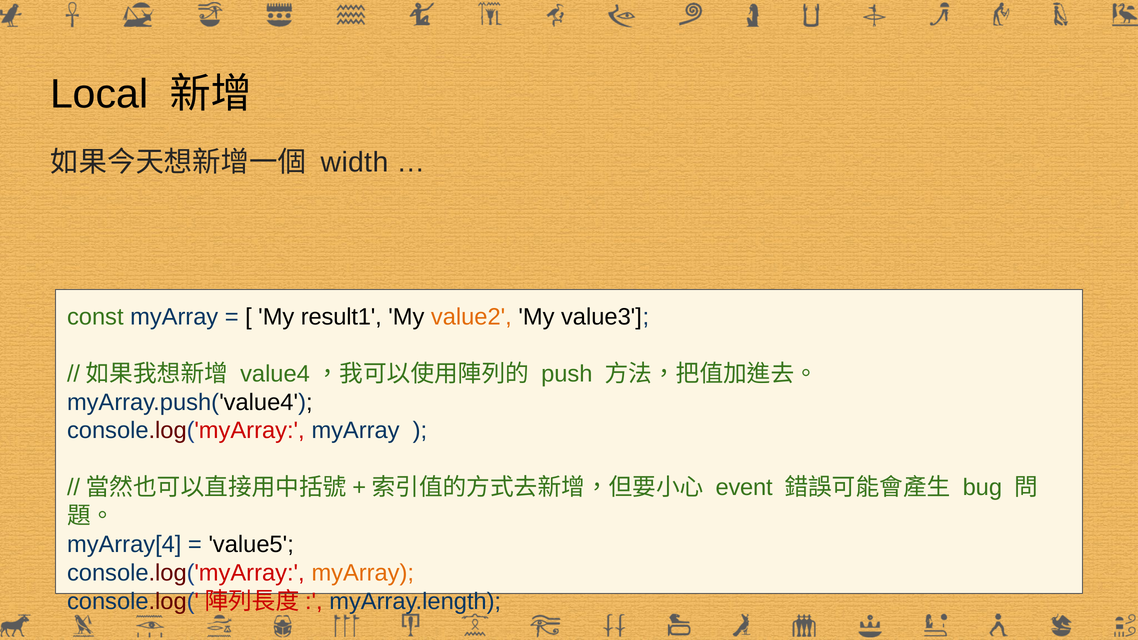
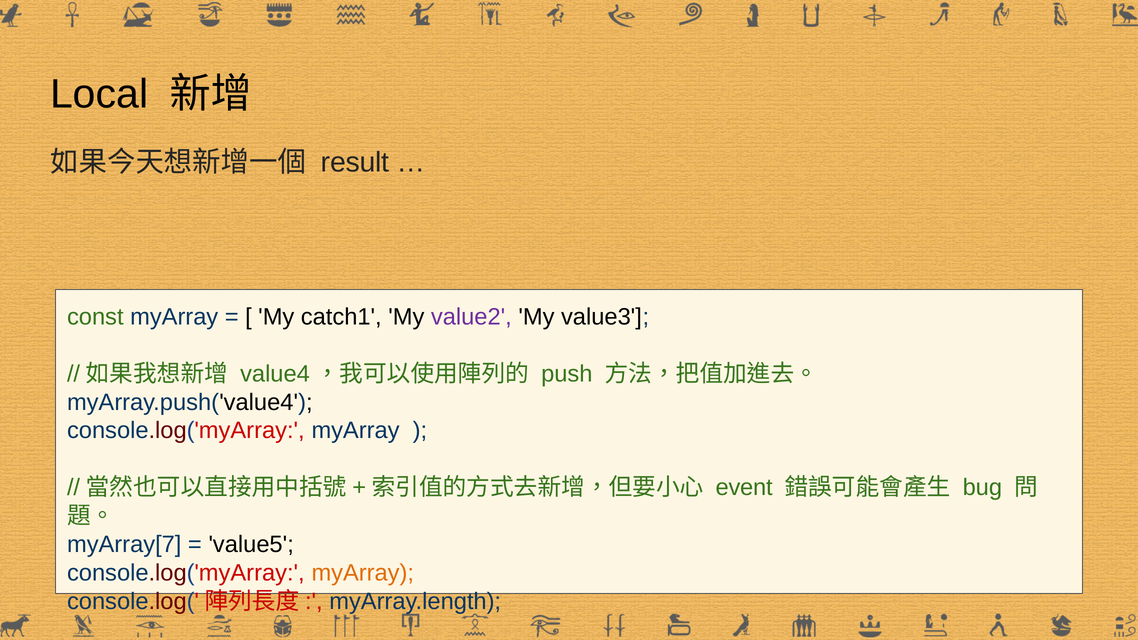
width: width -> result (355, 162)
result1: result1 -> catch1 (341, 317)
value2 colour: orange -> purple (471, 317)
myArray[4: myArray[4 -> myArray[7 (124, 545)
